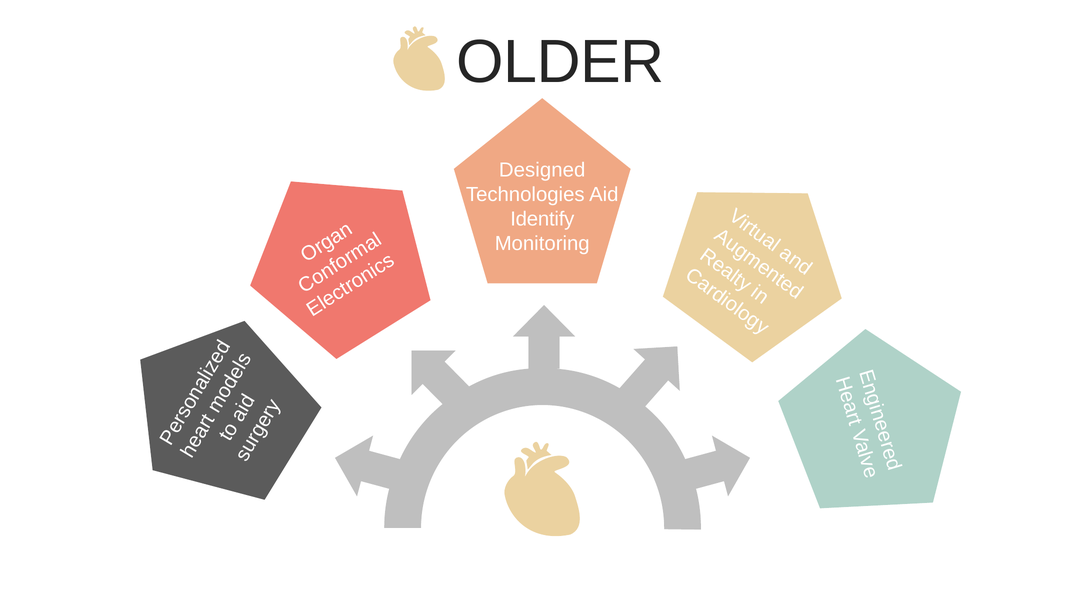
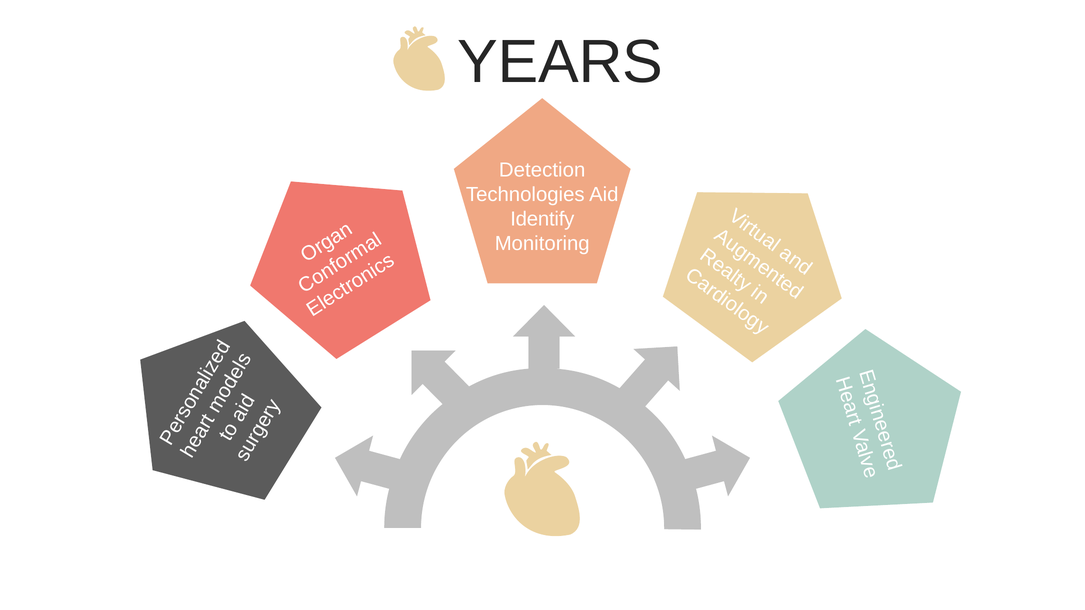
OLDER: OLDER -> YEARS (560, 62)
Designed: Designed -> Detection (542, 170)
